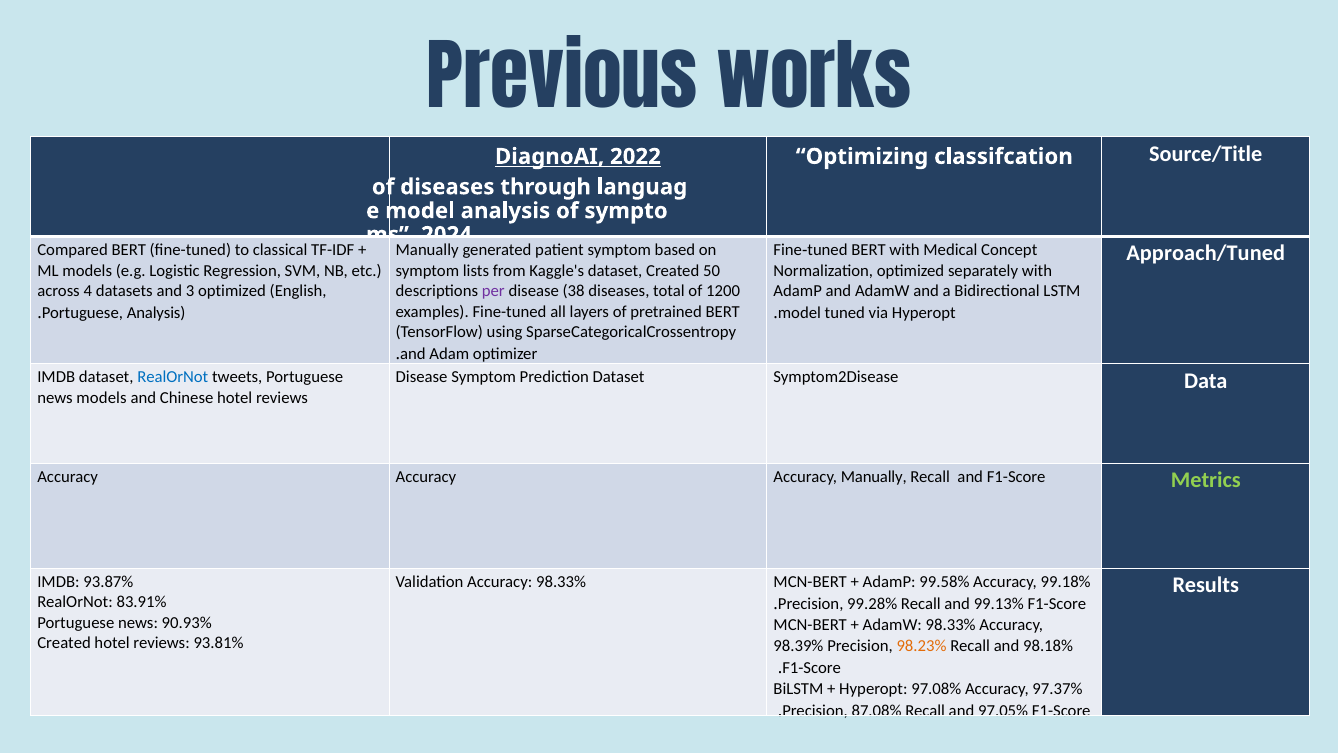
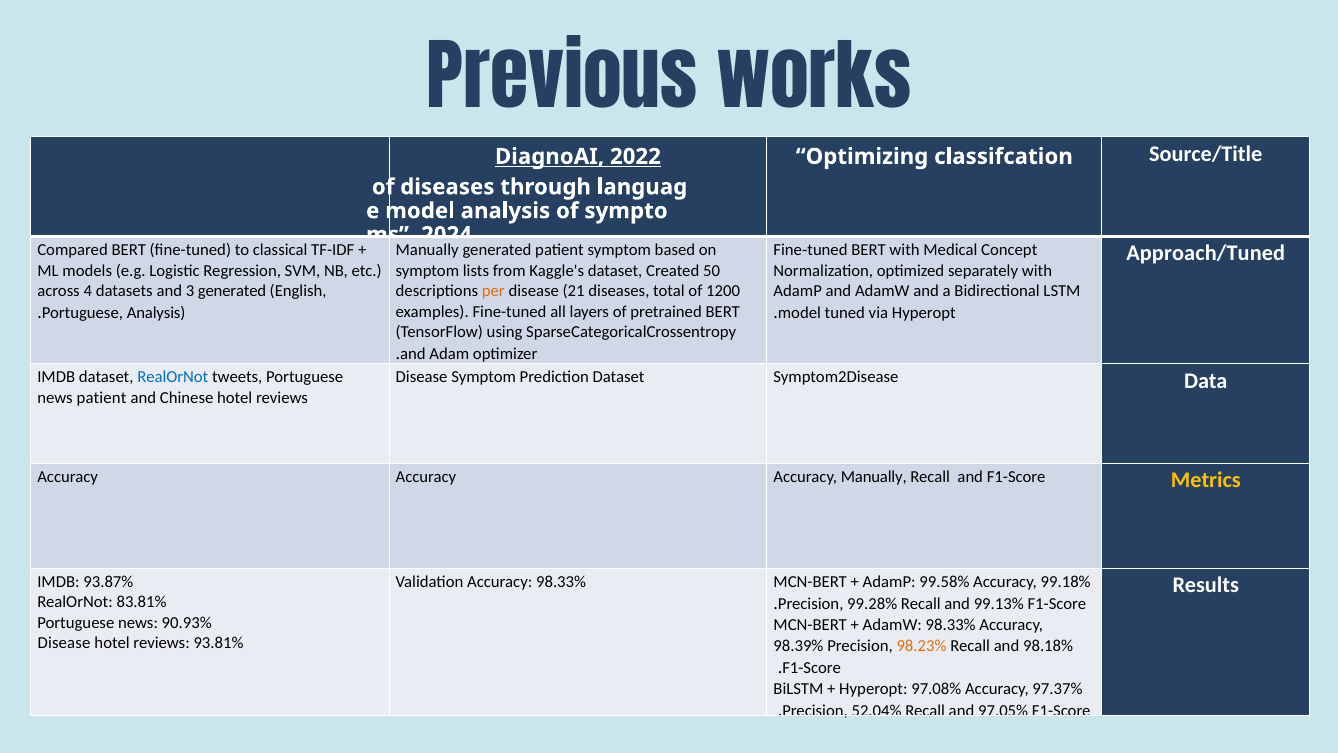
3 optimized: optimized -> generated (232, 291)
per colour: purple -> orange (493, 291)
38: 38 -> 21 (574, 291)
news models: models -> patient (102, 398)
Metrics colour: light green -> yellow (1206, 480)
83.91%: 83.91% -> 83.81% (142, 602)
Created: Created -> Disease (64, 643)
87.08%: 87.08% -> 52.04% (877, 711)
